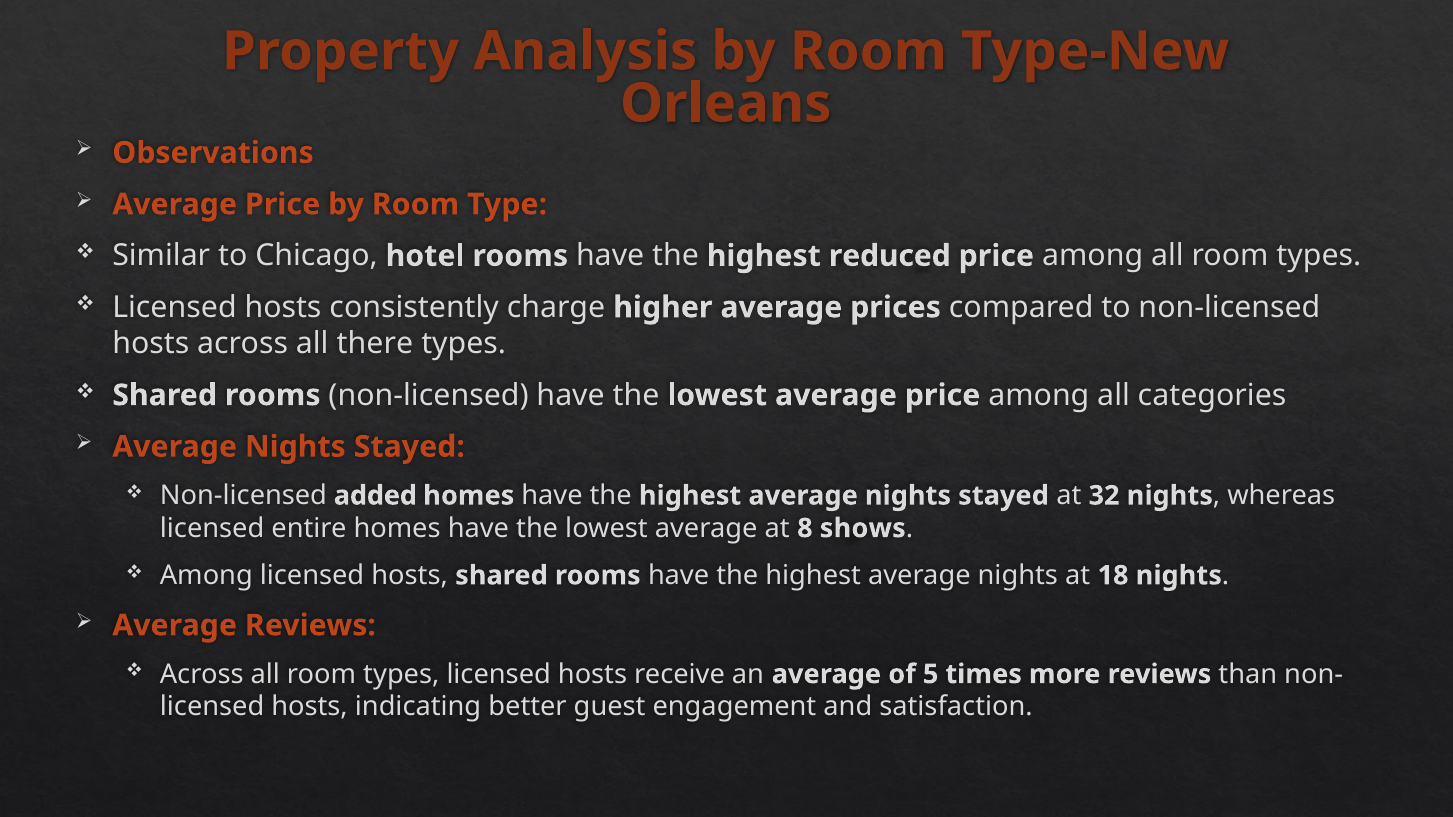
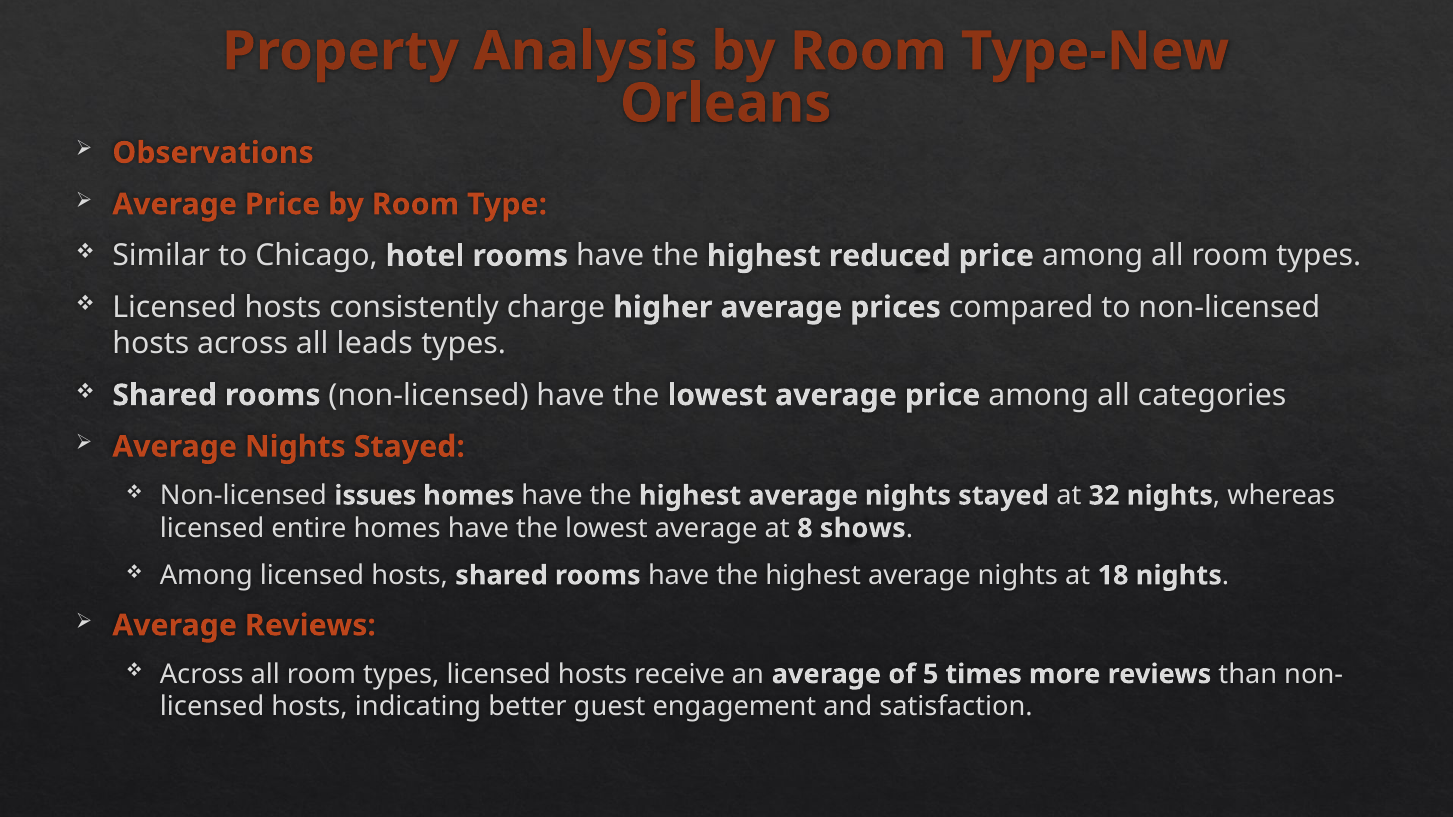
there: there -> leads (375, 344)
added: added -> issues (375, 496)
